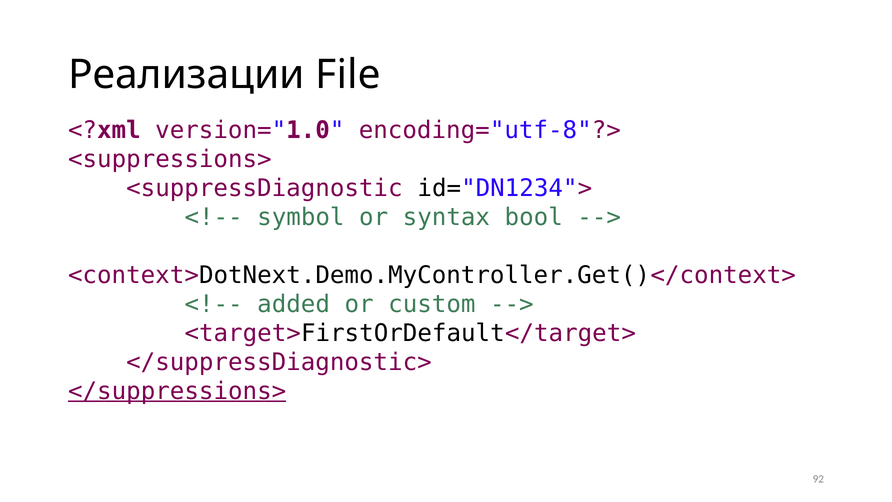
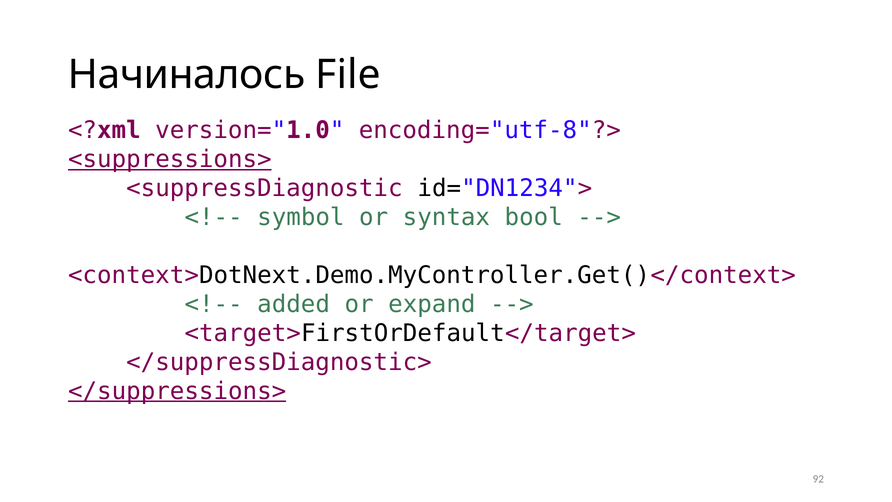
Реализации: Реализации -> Начиналось (187, 75)
<suppressions> underline: none -> present (170, 159)
custom: custom -> expand (432, 304)
